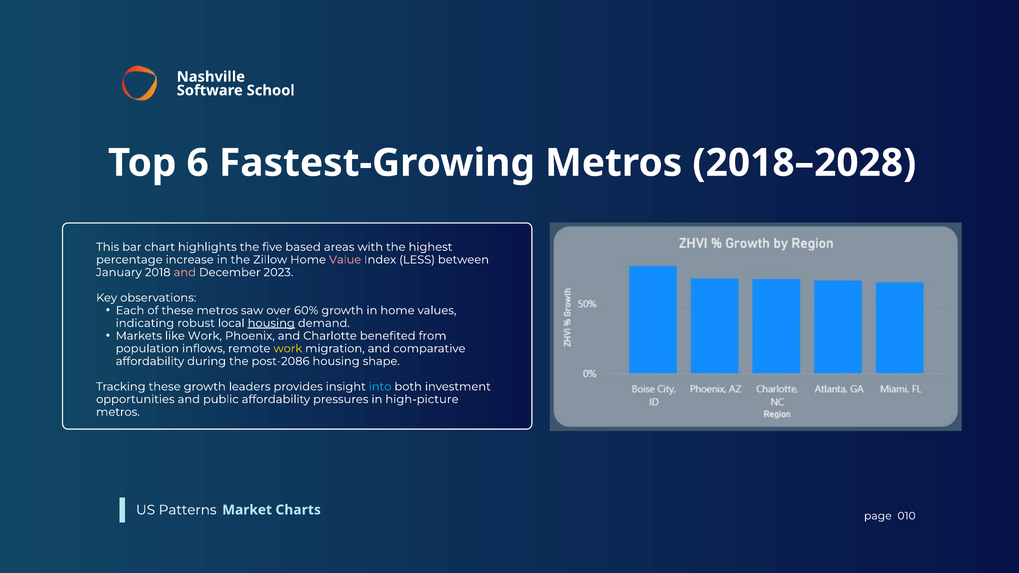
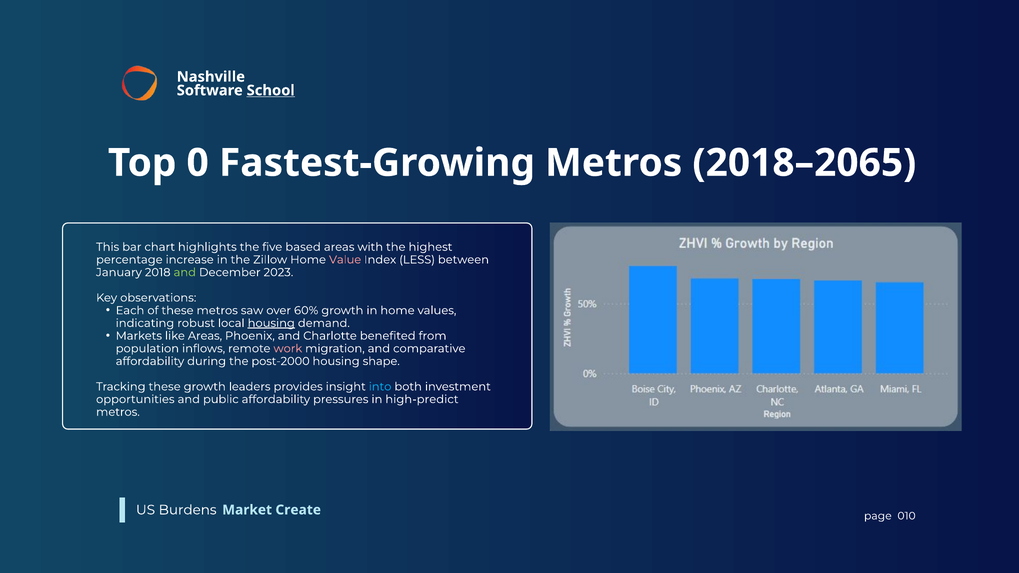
School underline: none -> present (271, 90)
6: 6 -> 0 (198, 163)
2018–2028: 2018–2028 -> 2018–2065 (804, 163)
and colour: pink -> light green (185, 272)
like Work: Work -> Areas (205, 336)
work colour: yellow -> pink (288, 349)
post-2086: post-2086 -> post-2000 (281, 361)
high-picture: high-picture -> high-predict (422, 399)
Patterns: Patterns -> Burdens (188, 510)
Charts: Charts -> Create (298, 510)
